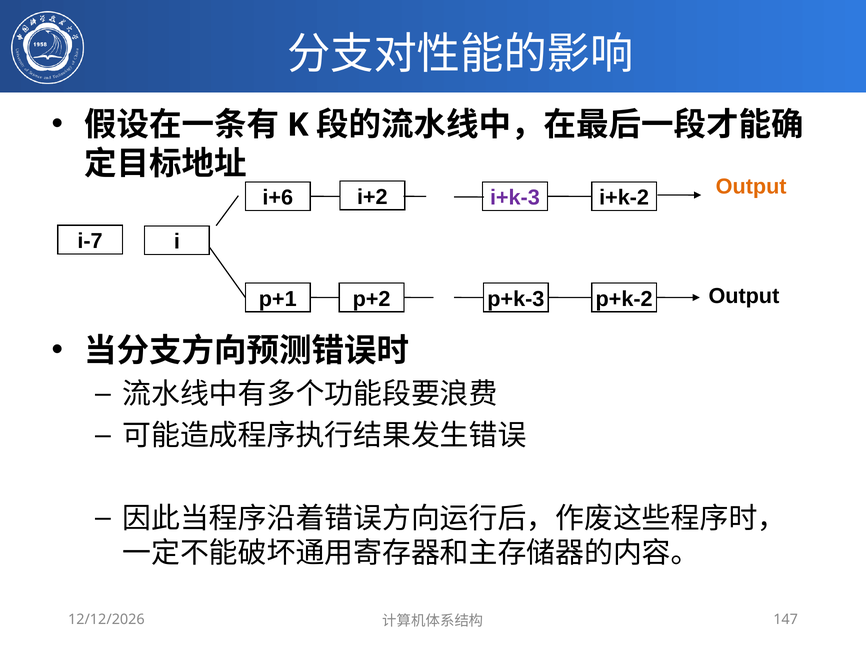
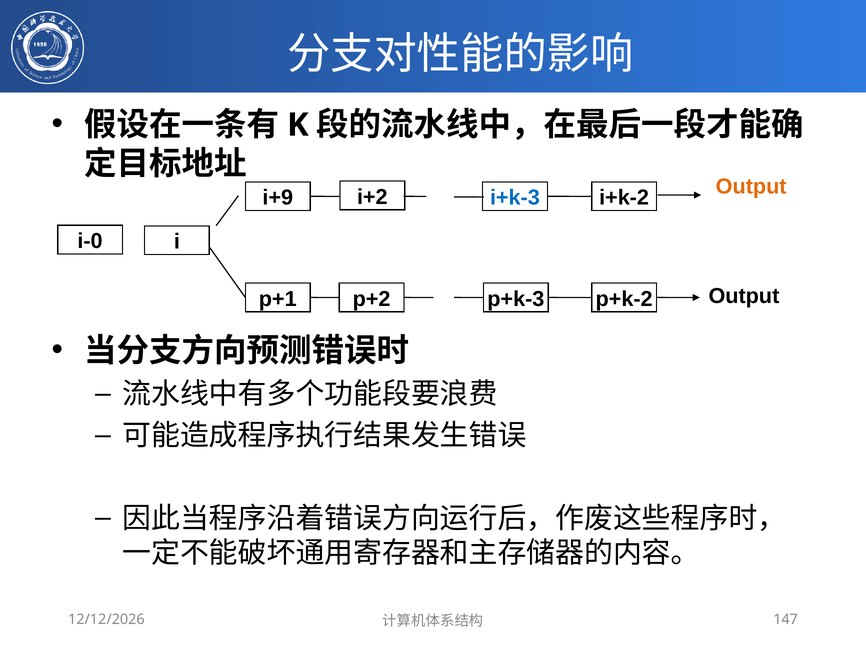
i+6: i+6 -> i+9 (278, 198)
i+k-3 colour: purple -> blue (515, 198)
i-7: i-7 -> i-0 (90, 241)
